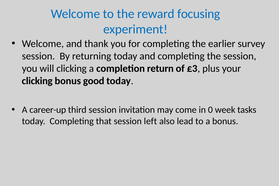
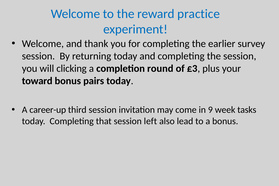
focusing: focusing -> practice (199, 14)
return: return -> round (160, 69)
clicking: clicking -> toward (37, 81)
good: good -> pairs (94, 81)
0: 0 -> 9 (210, 110)
